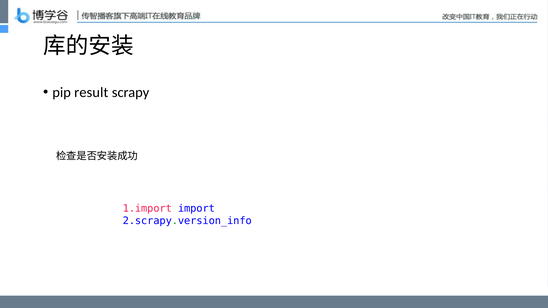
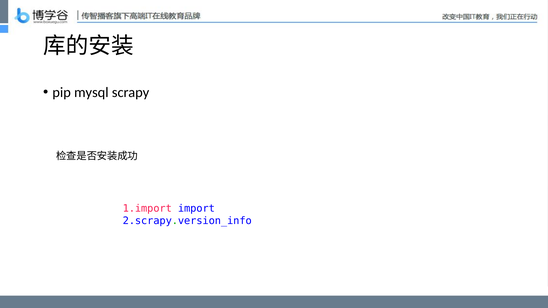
result: result -> mysql (91, 92)
